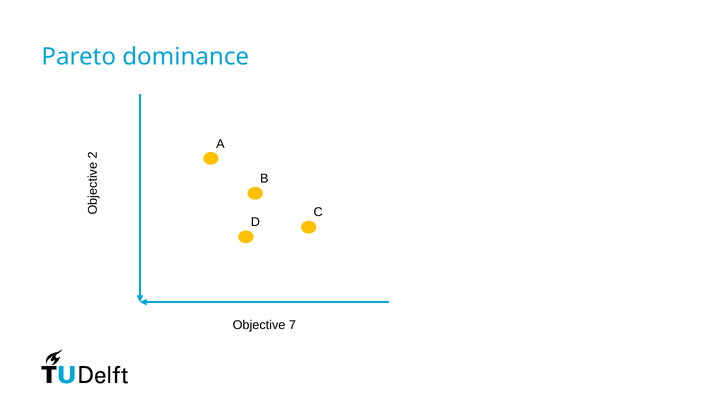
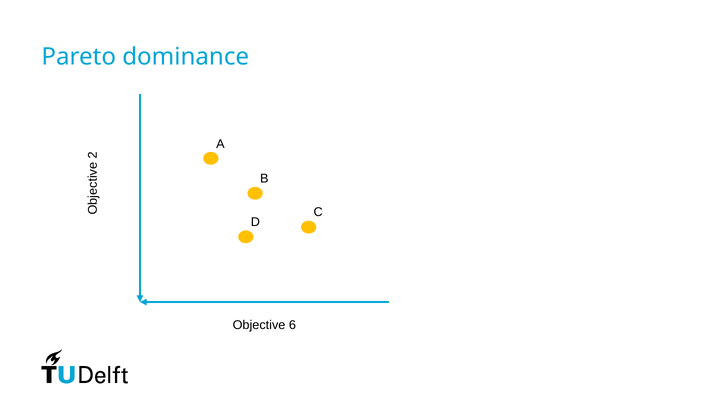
7: 7 -> 6 (292, 325)
